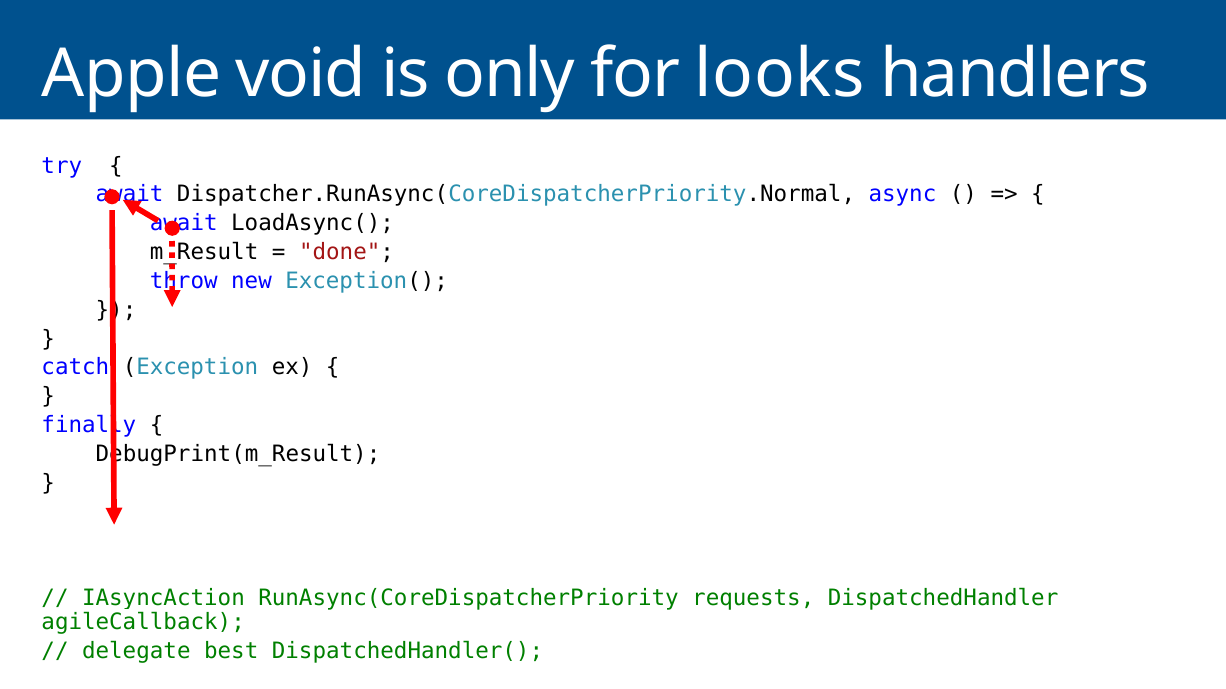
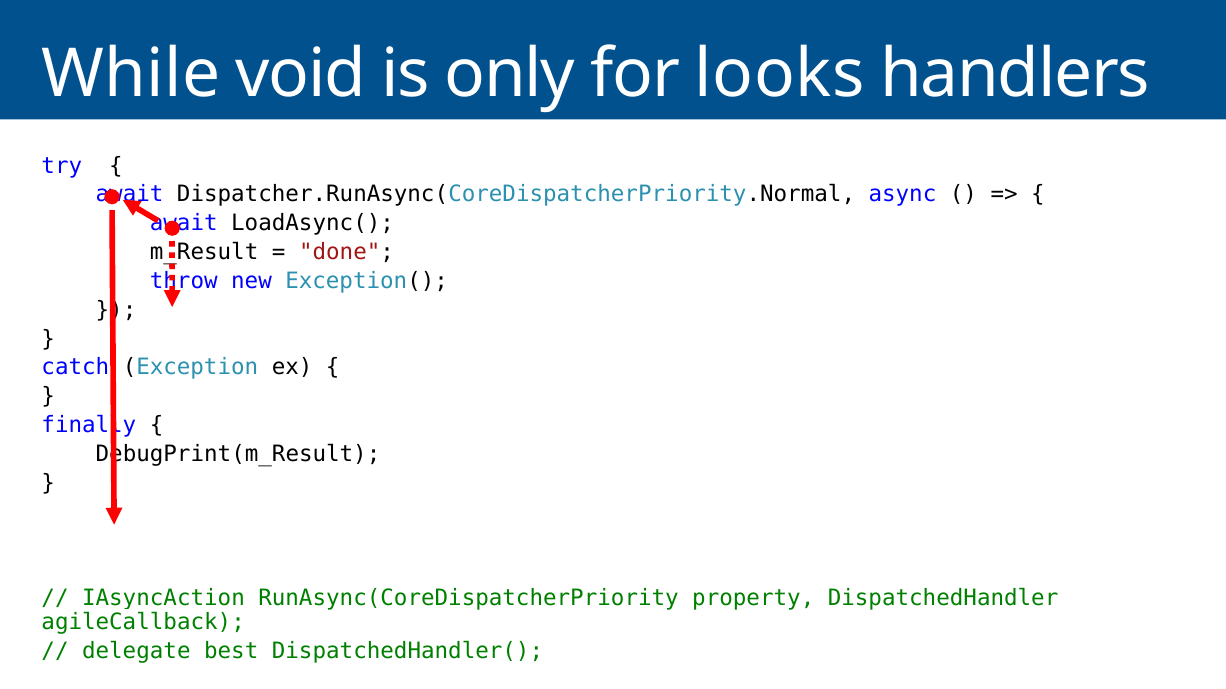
Apple: Apple -> While (131, 74)
requests: requests -> property (753, 598)
